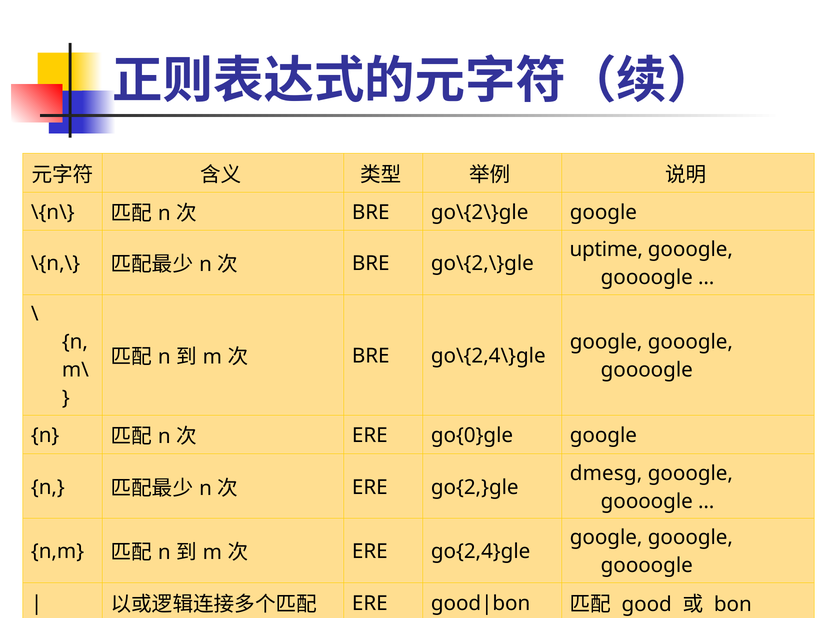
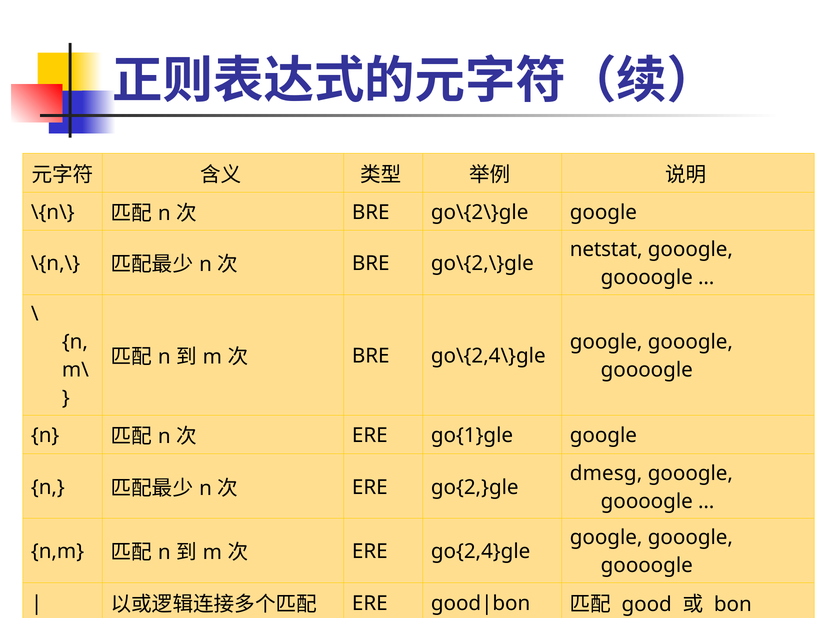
uptime: uptime -> netstat (606, 250)
go{0}gle: go{0}gle -> go{1}gle (472, 436)
